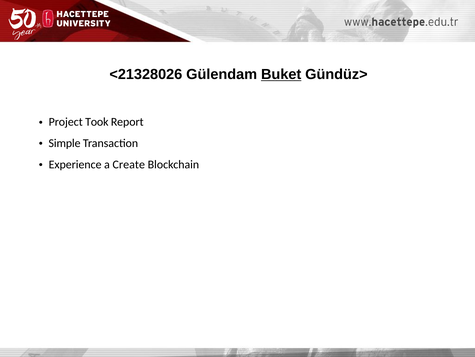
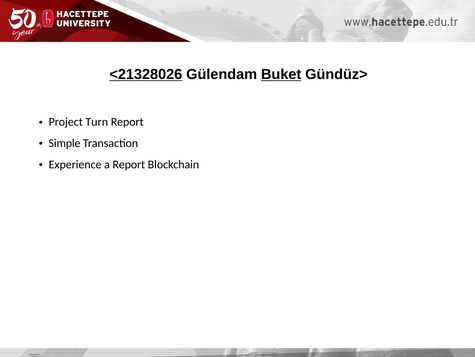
<21328026 underline: none -> present (146, 74)
Took: Took -> Turn (97, 122)
a Create: Create -> Report (129, 164)
